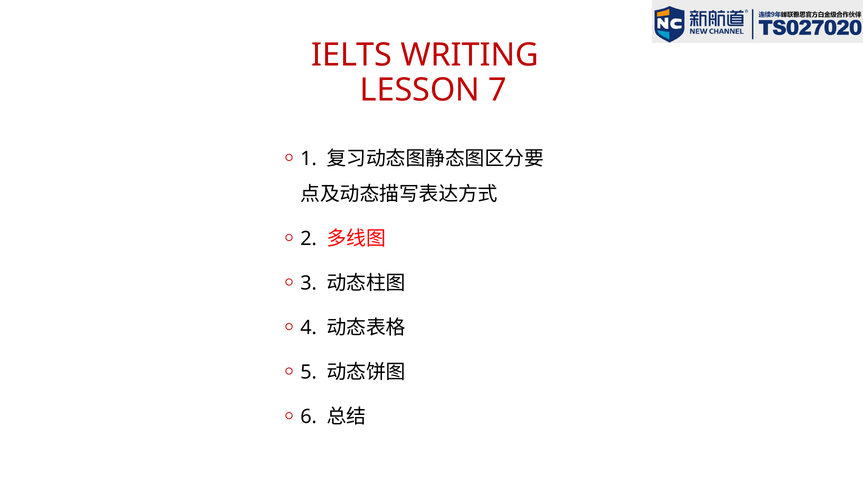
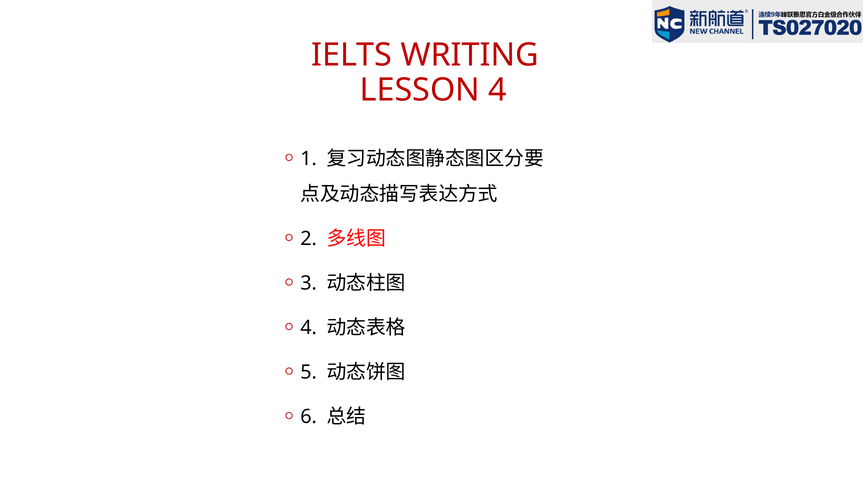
LESSON 7: 7 -> 4 (498, 90)
